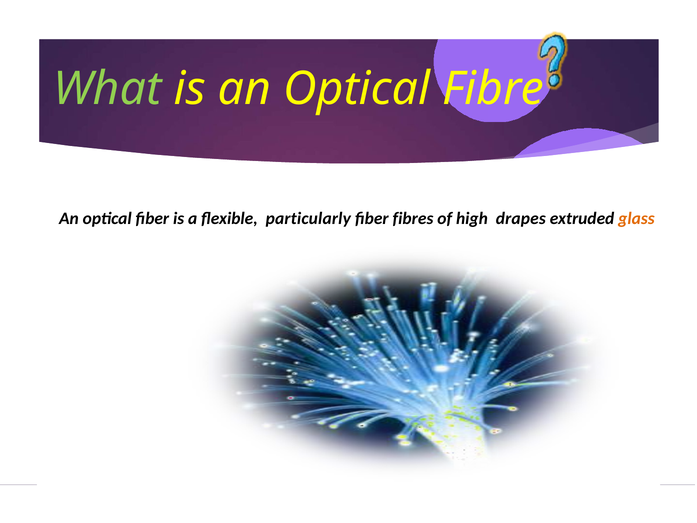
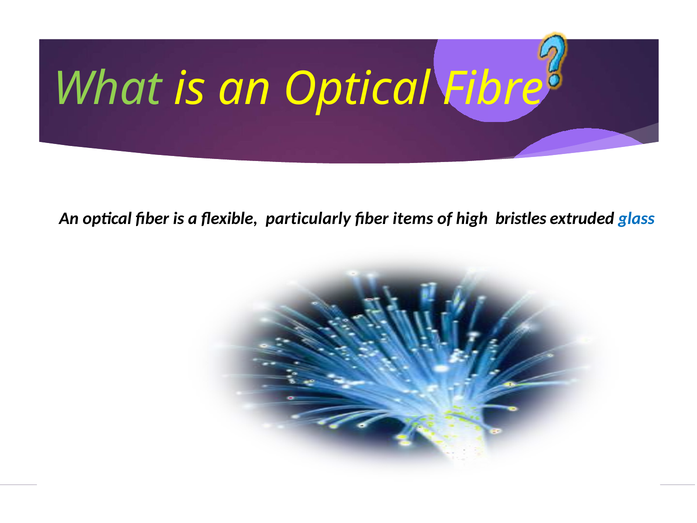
fibres: fibres -> items (413, 218)
drapes: drapes -> bristles (521, 218)
glass colour: orange -> blue (636, 218)
